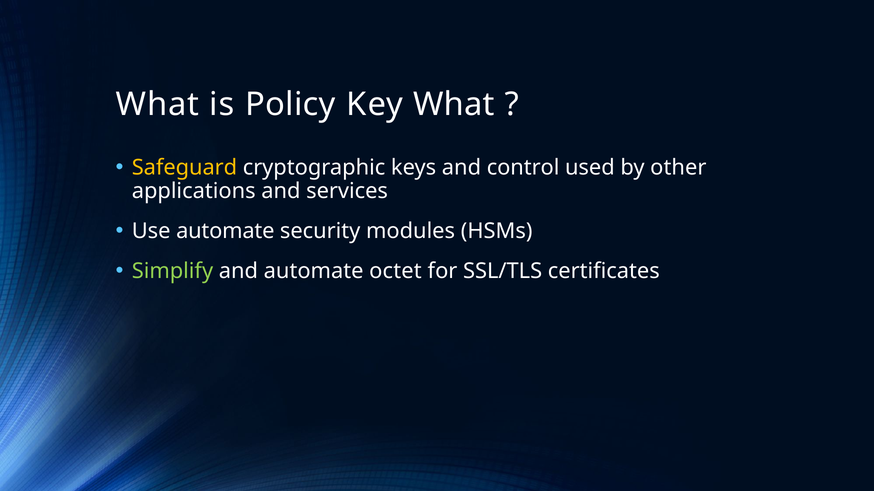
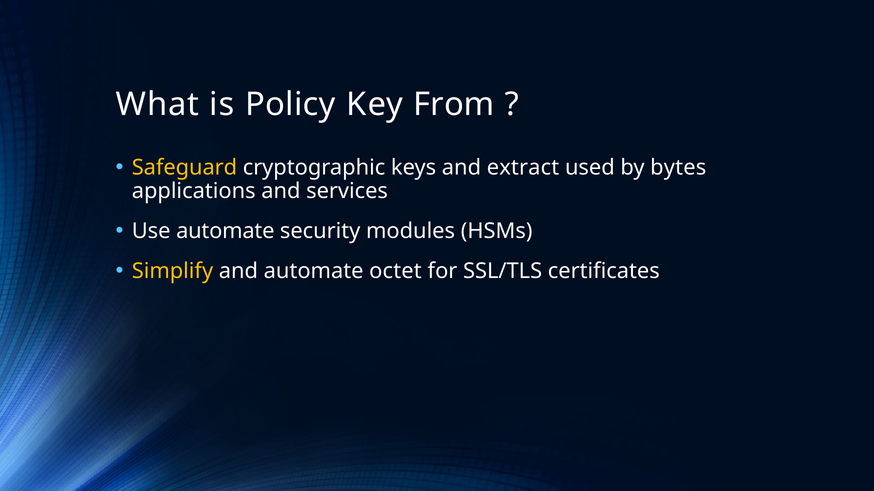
Key What: What -> From (454, 104)
control: control -> extract (523, 168)
other: other -> bytes (678, 168)
Simplify colour: light green -> yellow (172, 271)
